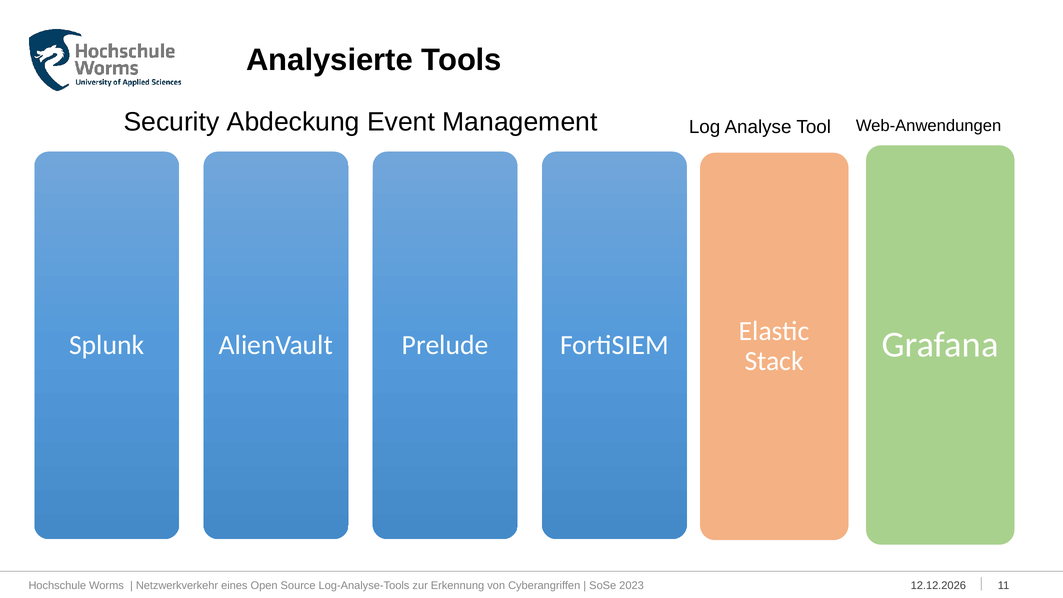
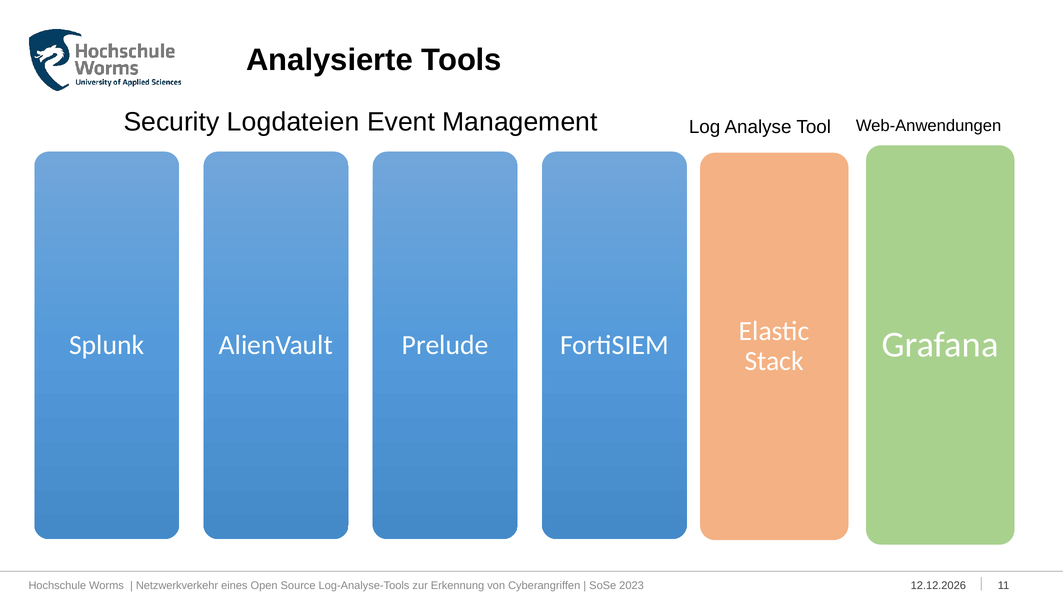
Abdeckung: Abdeckung -> Logdateien (293, 122)
